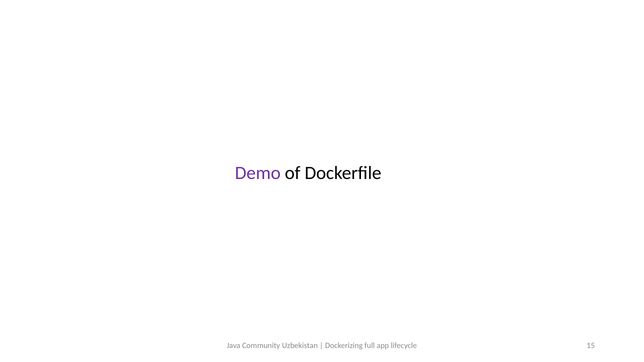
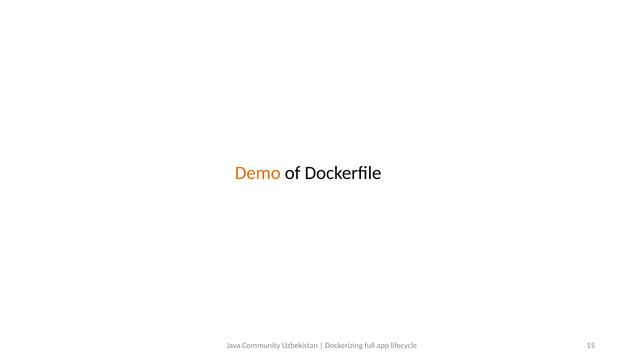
Demo colour: purple -> orange (258, 173)
